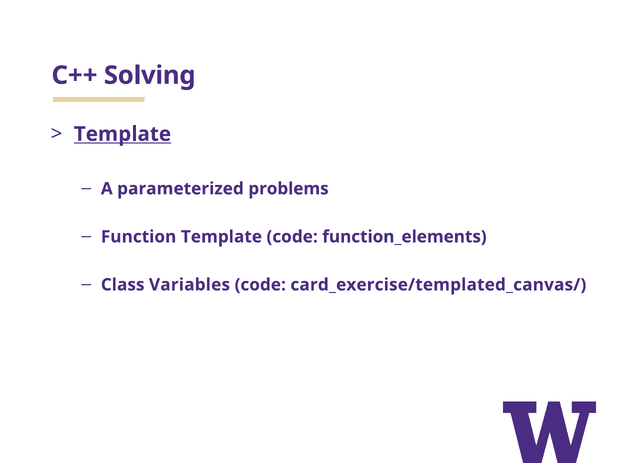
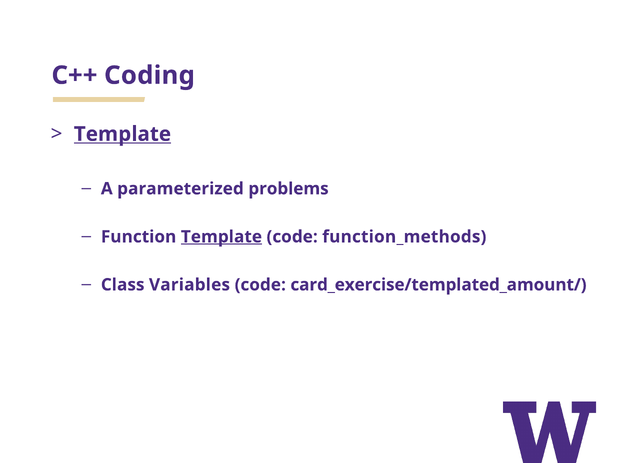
Solving: Solving -> Coding (149, 75)
Template underline: none -> present (221, 237)
function_elements: function_elements -> function_methods (404, 237)
card_exercise/templated_canvas/: card_exercise/templated_canvas/ -> card_exercise/templated_amount/ (439, 285)
